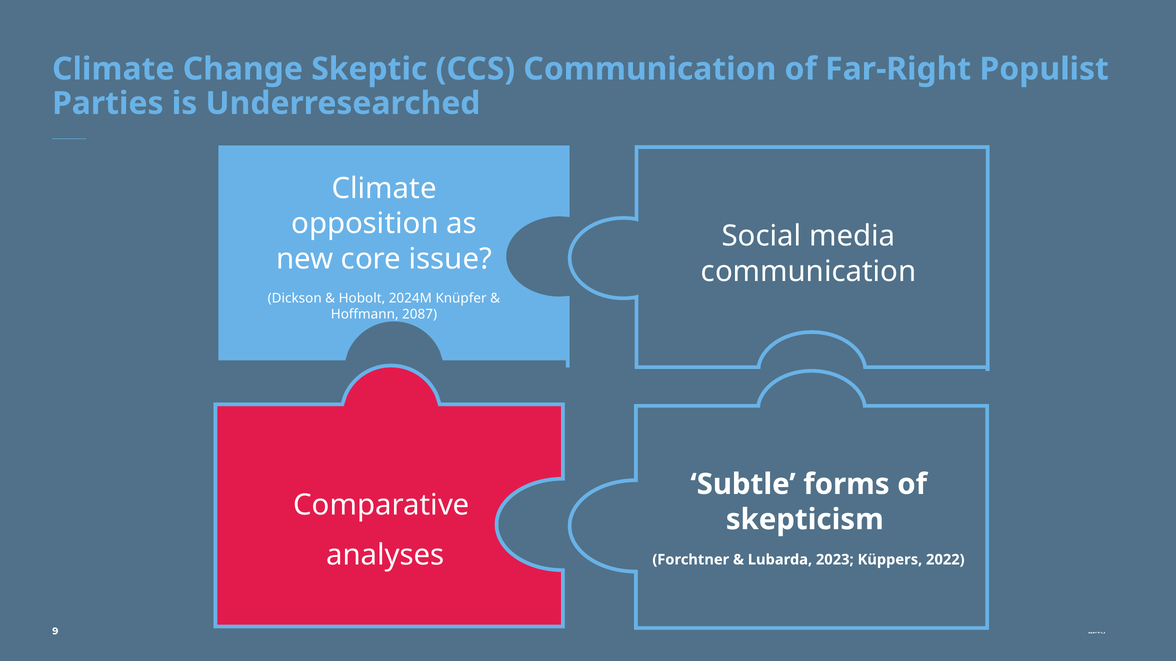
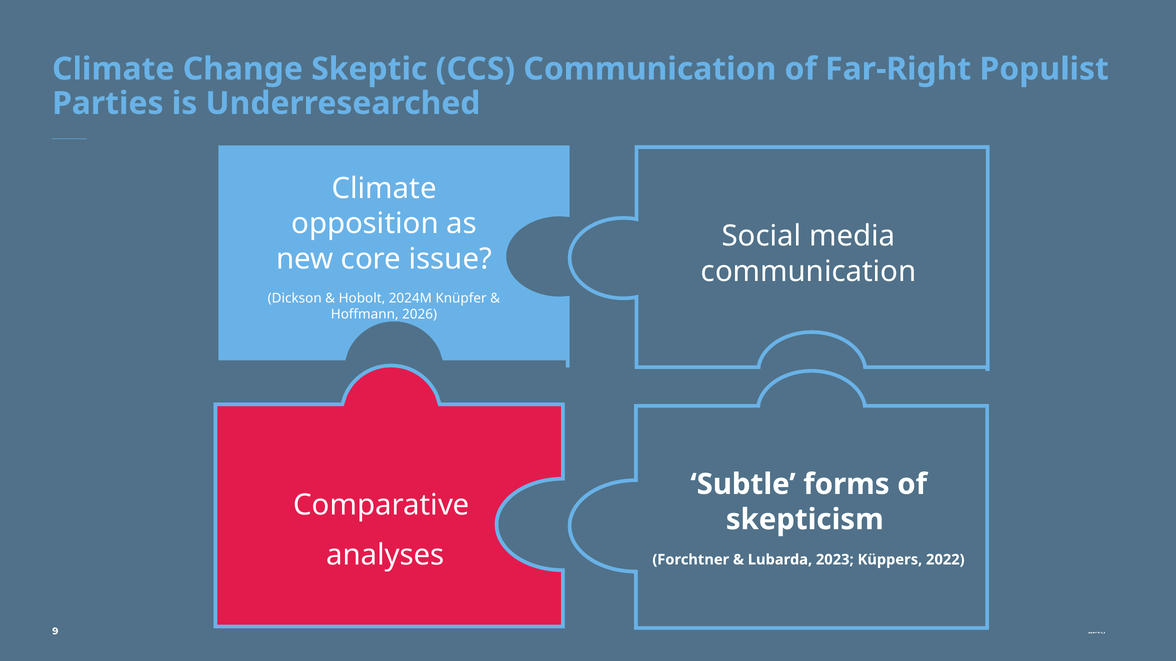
2087: 2087 -> 2026 (420, 315)
